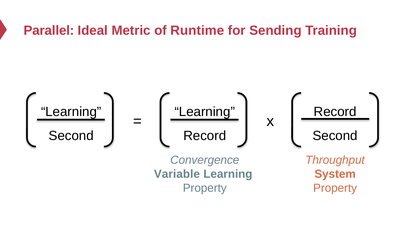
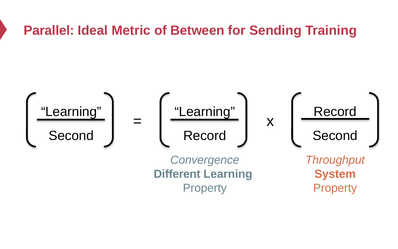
Runtime: Runtime -> Between (197, 30)
Variable: Variable -> Different (177, 174)
